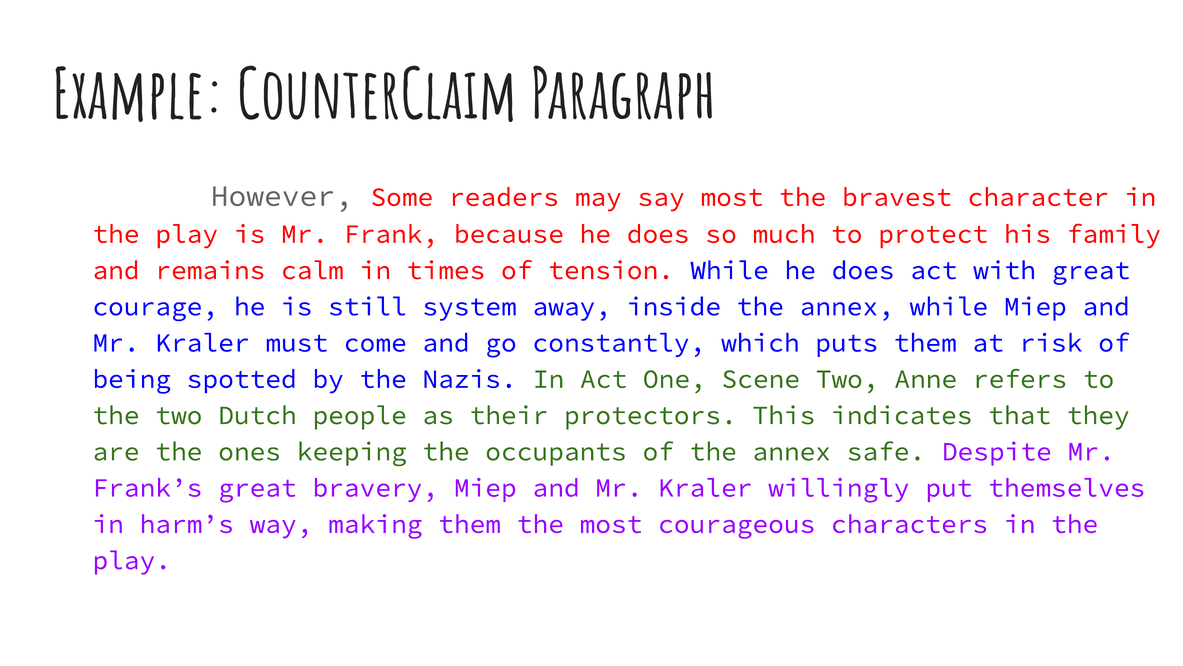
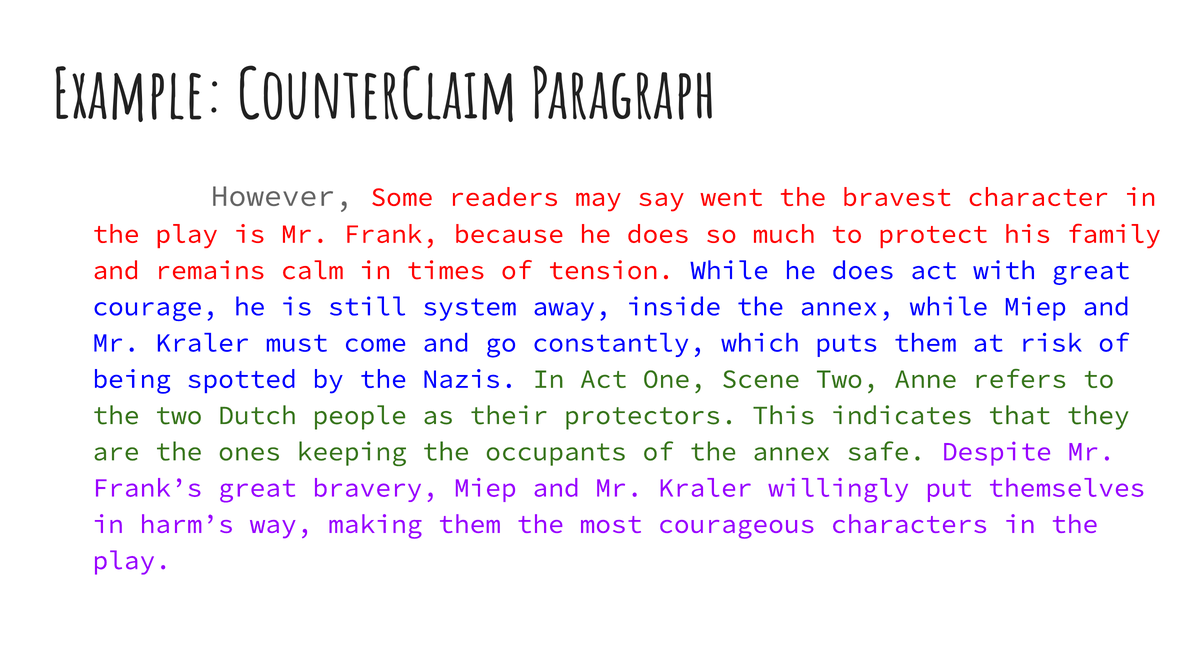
say most: most -> went (732, 197)
